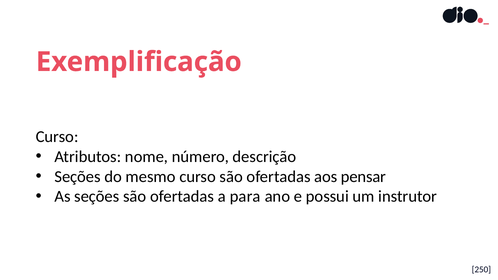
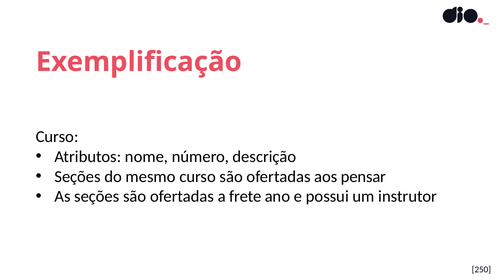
para: para -> frete (245, 197)
